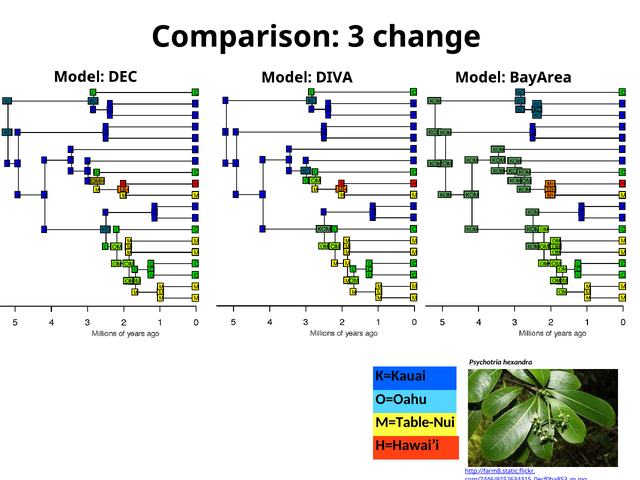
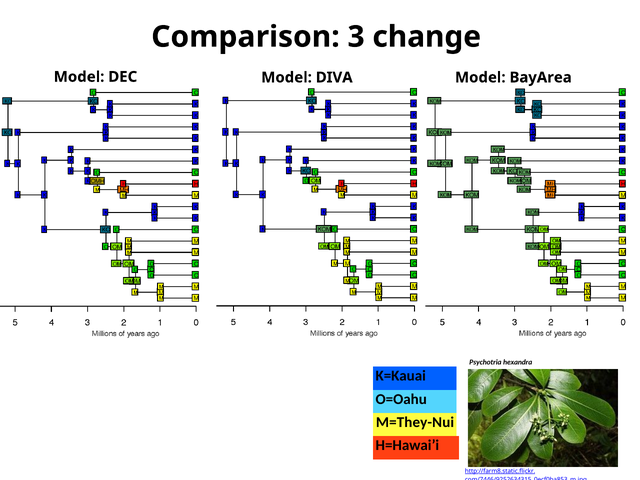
M=Table-Nui: M=Table-Nui -> M=They-Nui (415, 422)
